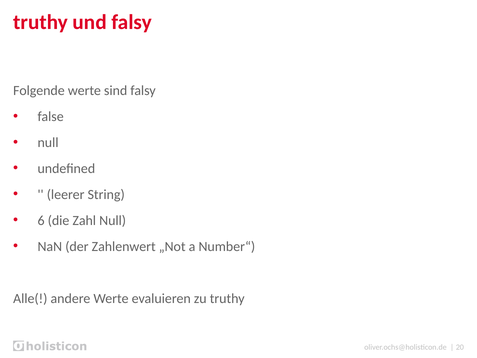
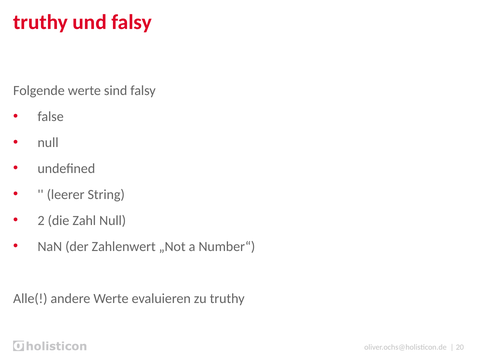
6: 6 -> 2 (41, 220)
